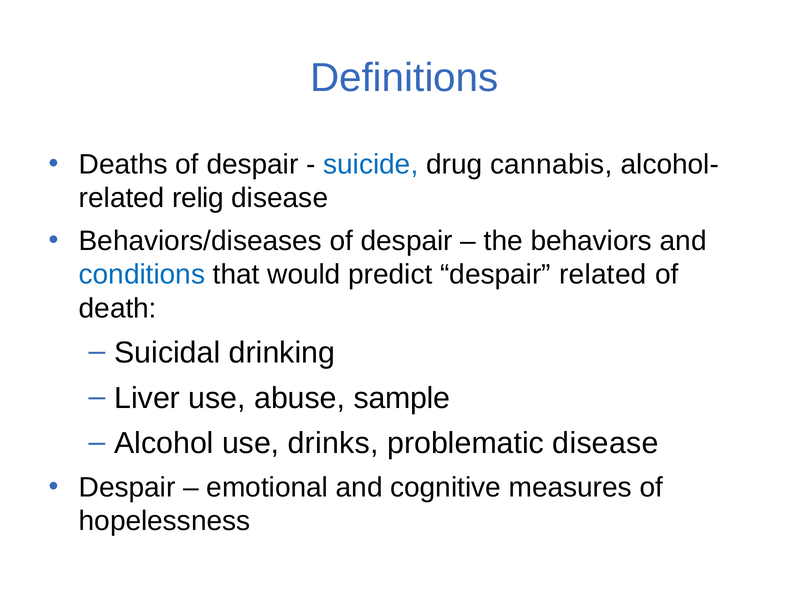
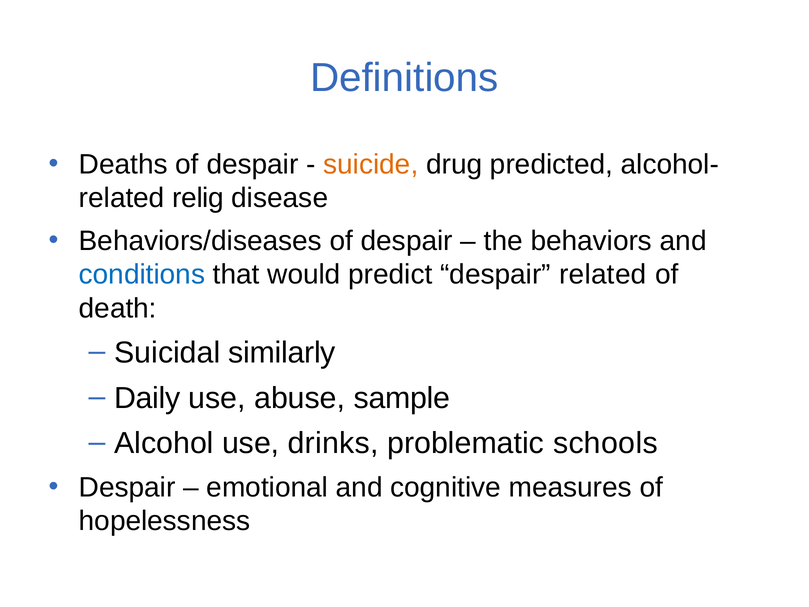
suicide colour: blue -> orange (371, 164)
cannabis: cannabis -> predicted (552, 164)
drinking: drinking -> similarly (282, 352)
Liver: Liver -> Daily (147, 398)
problematic disease: disease -> schools (605, 443)
